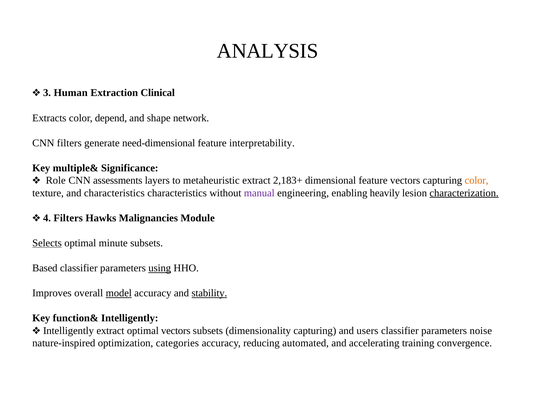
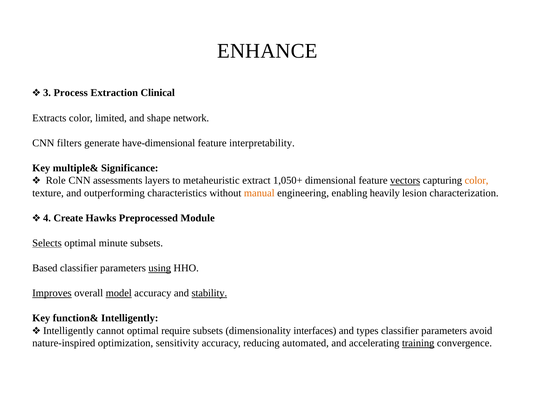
ANALYSIS: ANALYSIS -> ENHANCE (267, 51)
Human: Human -> Process (71, 93)
depend: depend -> limited (111, 118)
need-dimensional: need-dimensional -> have-dimensional (159, 143)
2,183+: 2,183+ -> 1,050+ (288, 180)
vectors underline: none -> present (405, 180)
and characteristics: characteristics -> outperforming (114, 193)
manual colour: purple -> orange (259, 193)
characterization underline: present -> none (464, 193)
4 Filters: Filters -> Create (68, 218)
Malignancies: Malignancies -> Preprocessed (148, 218)
Improves underline: none -> present (52, 293)
Intelligently extract: extract -> cannot (110, 330)
optimal vectors: vectors -> require (176, 330)
dimensionality capturing: capturing -> interfaces (315, 330)
users: users -> types (368, 330)
noise: noise -> avoid (481, 330)
categories: categories -> sensitivity (177, 343)
training underline: none -> present (418, 343)
